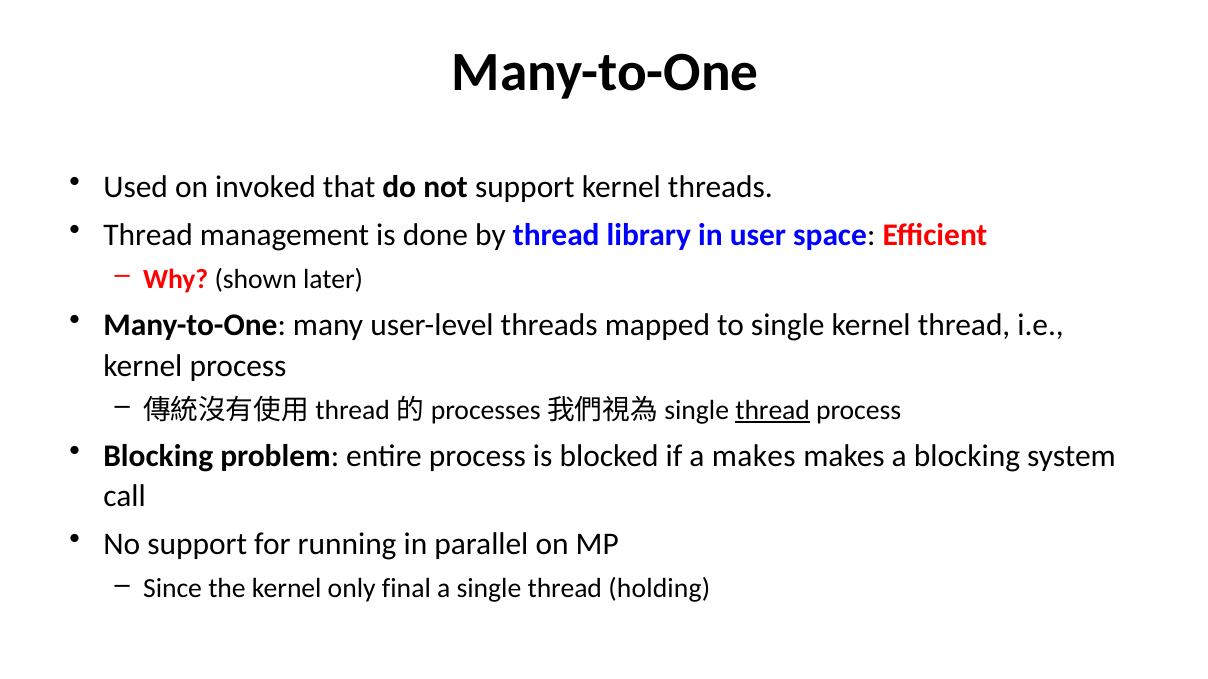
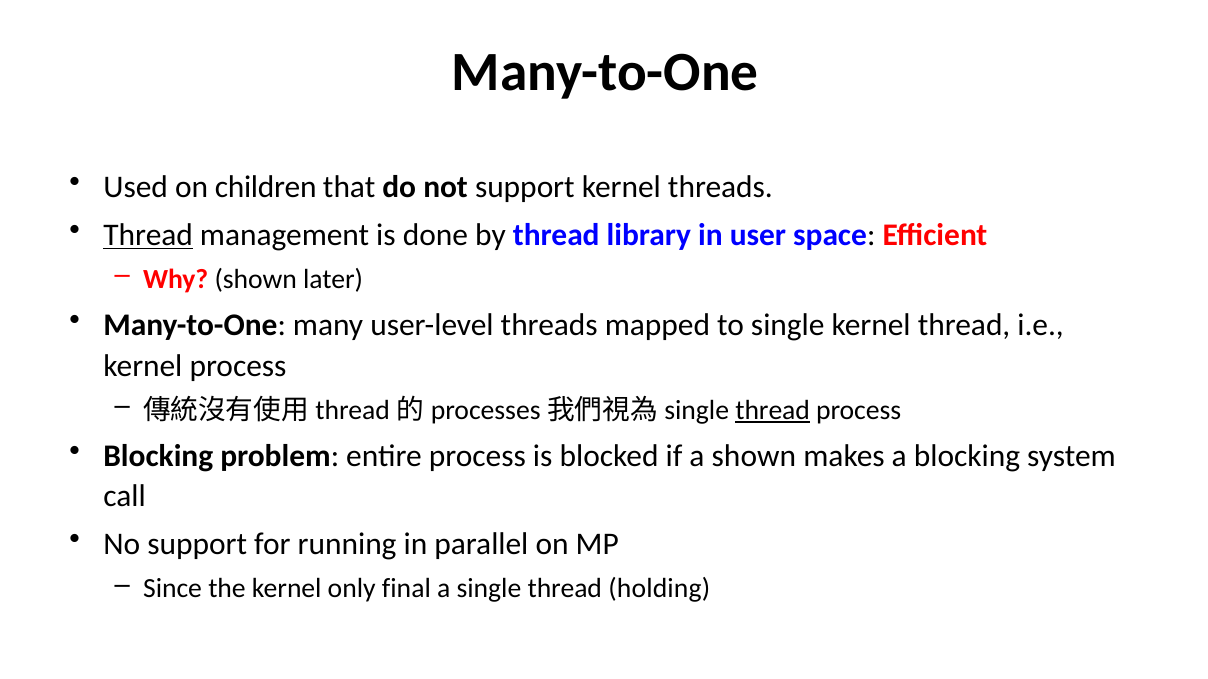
invoked: invoked -> children (266, 187)
Thread underline: none -> present (148, 235)
a makes: makes -> shown (754, 456)
